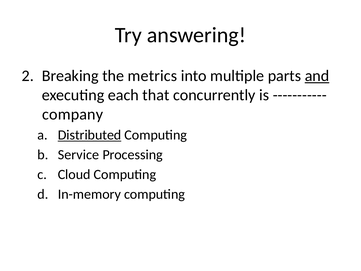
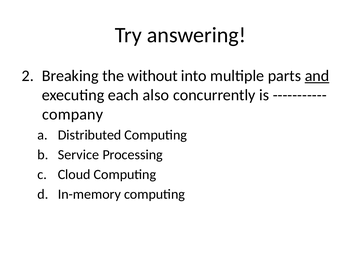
metrics: metrics -> without (153, 76)
that: that -> also (156, 95)
Distributed underline: present -> none (90, 135)
